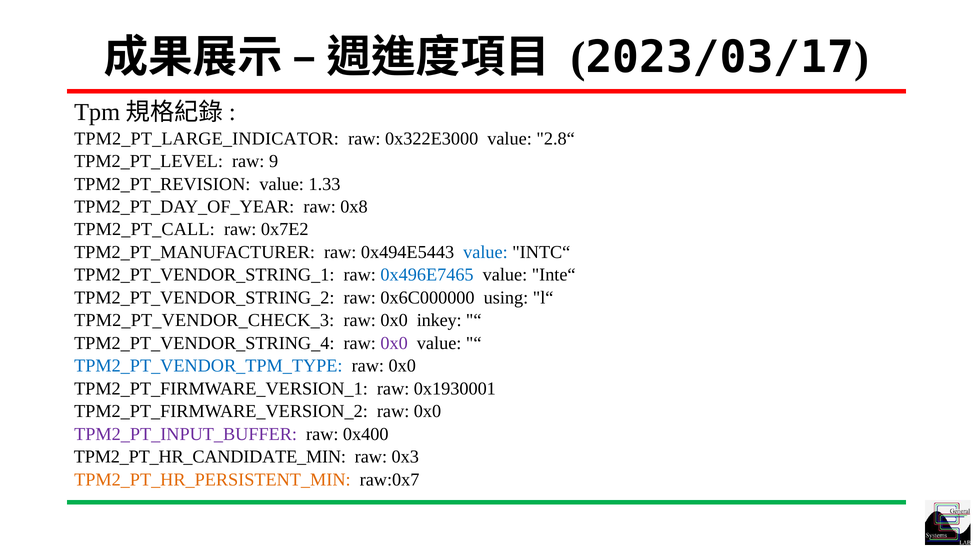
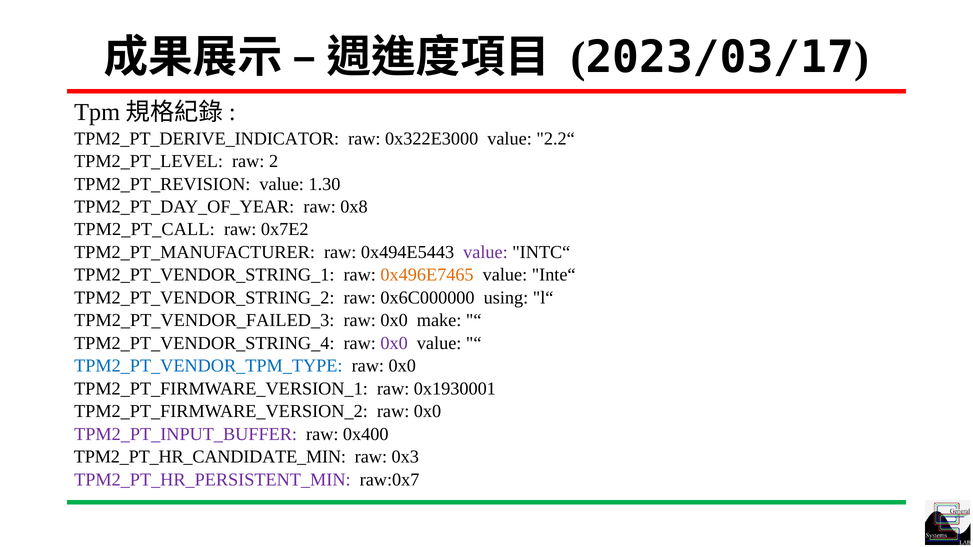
TPM2_PT_LARGE_INDICATOR: TPM2_PT_LARGE_INDICATOR -> TPM2_PT_DERIVE_INDICATOR (207, 139)
2.8“: 2.8“ -> 2.2“ (556, 139)
9: 9 -> 2 (274, 161)
1.33: 1.33 -> 1.30 (324, 184)
value colour: blue -> purple (485, 252)
0x496E7465 colour: blue -> orange (427, 275)
TPM2_PT_VENDOR_CHECK_3: TPM2_PT_VENDOR_CHECK_3 -> TPM2_PT_VENDOR_FAILED_3 (204, 321)
inkey: inkey -> make (439, 321)
TPM2_PT_HR_PERSISTENT_MIN colour: orange -> purple (212, 480)
